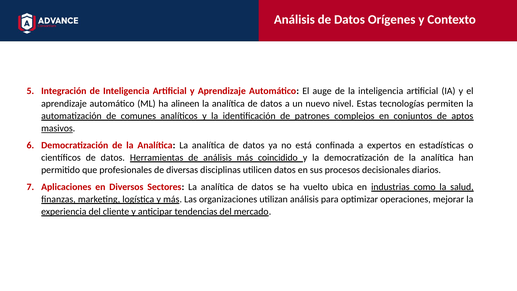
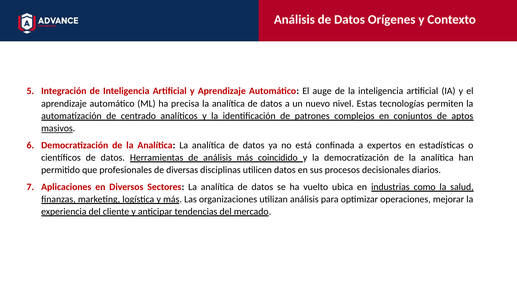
alineen: alineen -> precisa (185, 103)
comunes: comunes -> centrado (138, 116)
